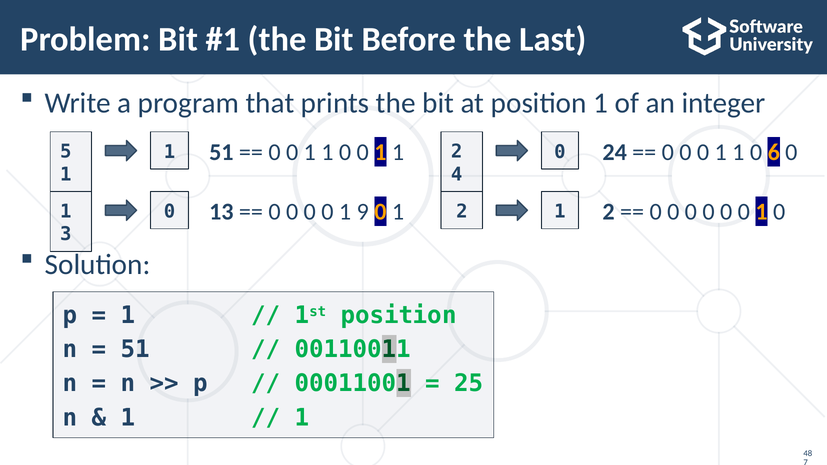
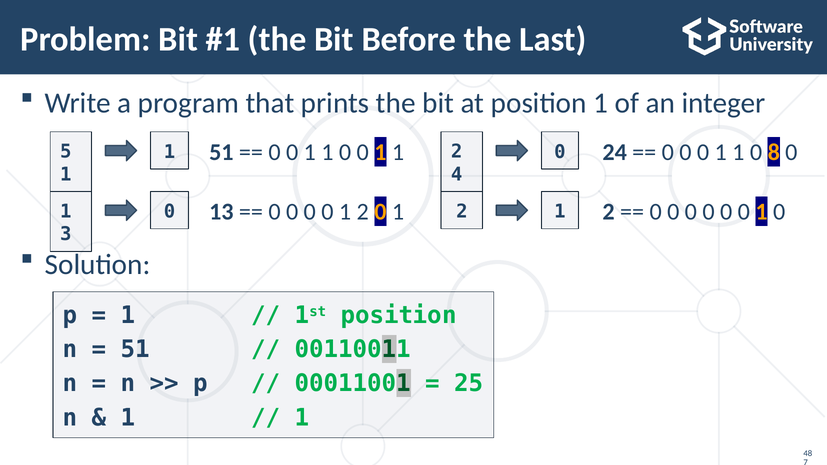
6: 6 -> 8 (774, 152)
0 1 9: 9 -> 2 (363, 212)
